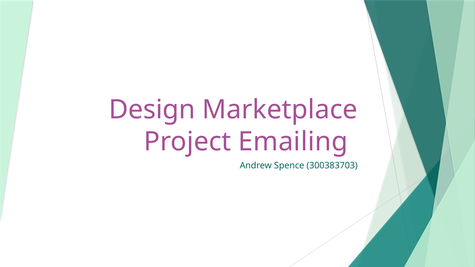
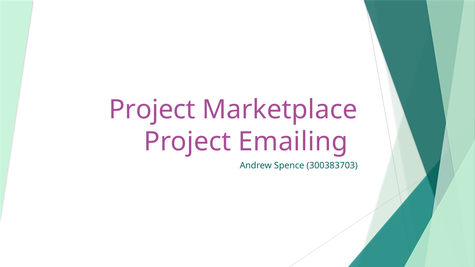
Design: Design -> Project (152, 110)
